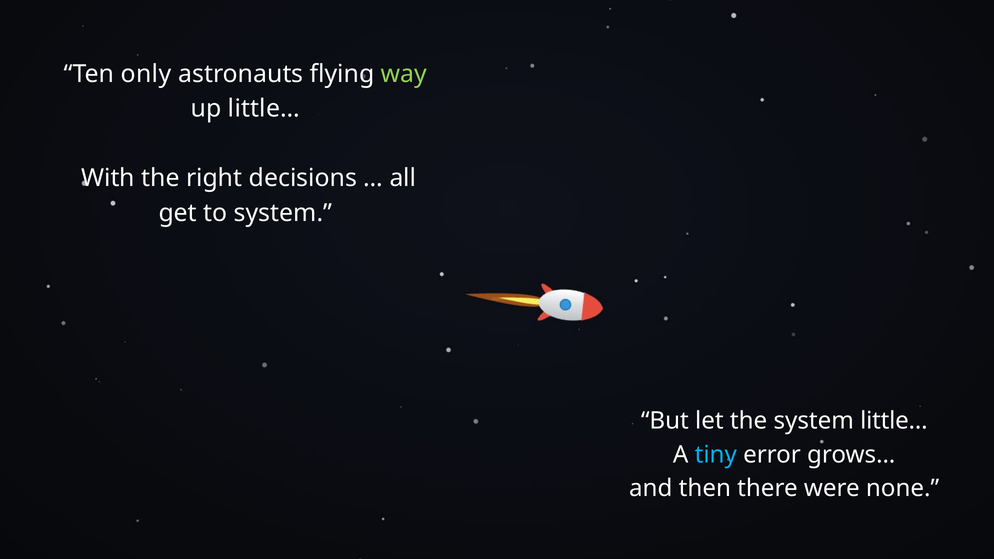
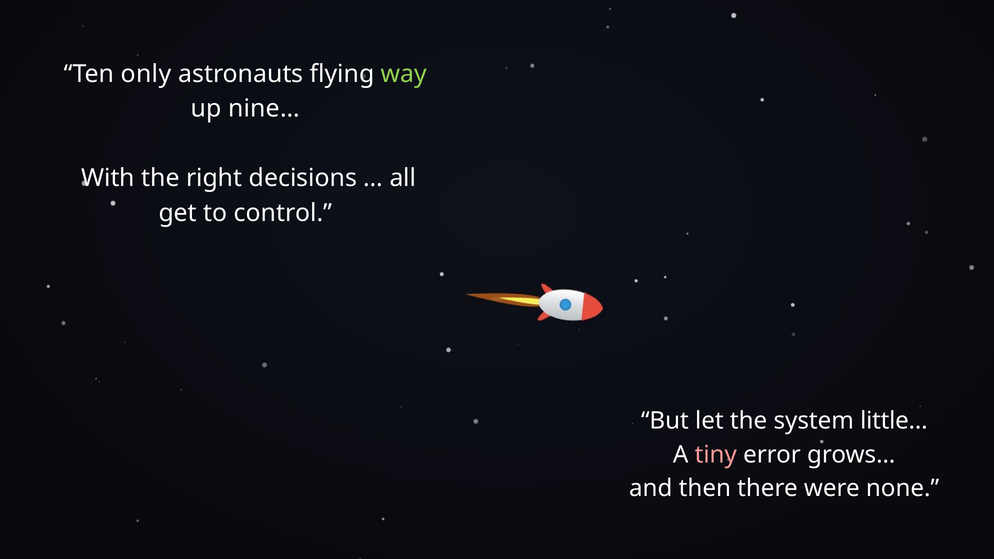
up little…: little… -> nine… (264, 109)
to system: system -> control (283, 213)
tiny colour: light blue -> pink (716, 455)
